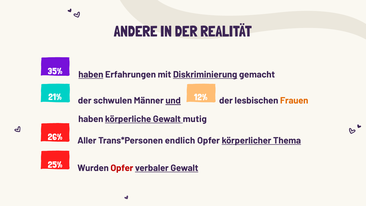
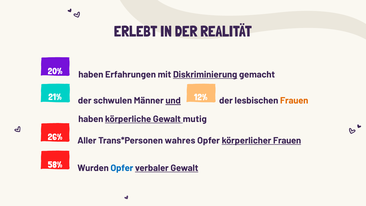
ANDERE: ANDERE -> ERLEBT (136, 32)
35%: 35% -> 20% (55, 71)
haben underline: present -> none (91, 75)
endlich: endlich -> wahres (180, 140)
körperlicher Thema: Thema -> Frauen (287, 140)
25%: 25% -> 58% (55, 165)
Opfer colour: red -> blue (122, 168)
